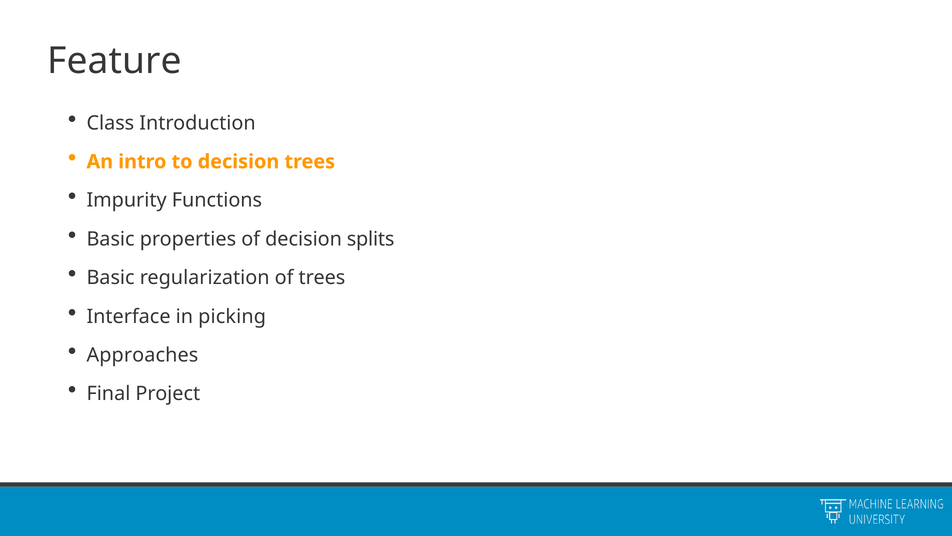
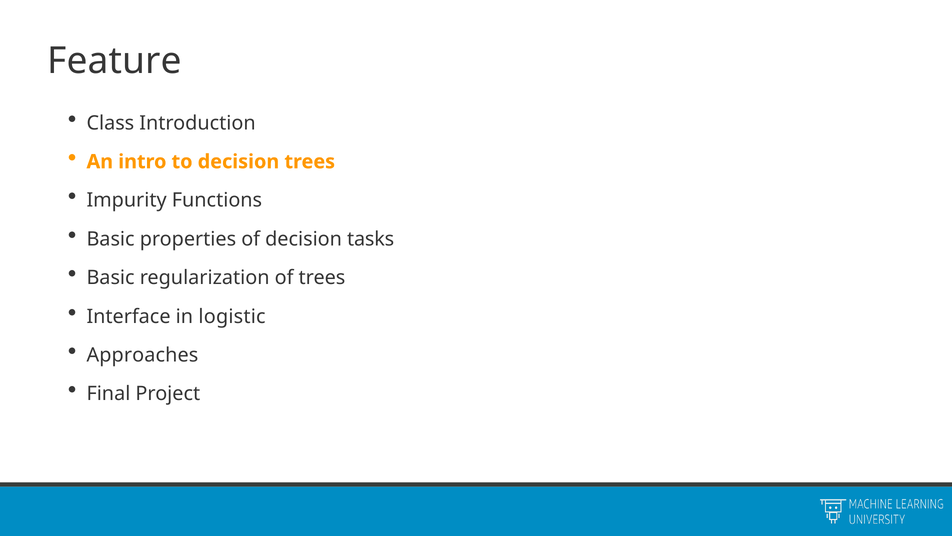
splits: splits -> tasks (371, 239)
picking: picking -> logistic (232, 316)
